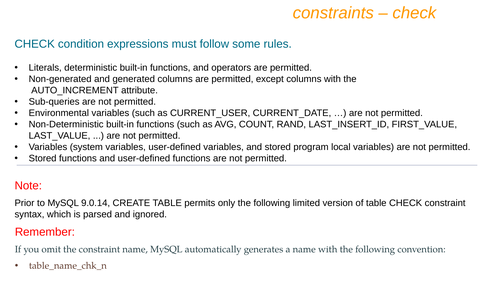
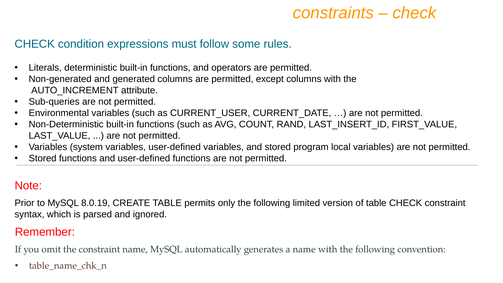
9.0.14: 9.0.14 -> 8.0.19 (96, 203)
